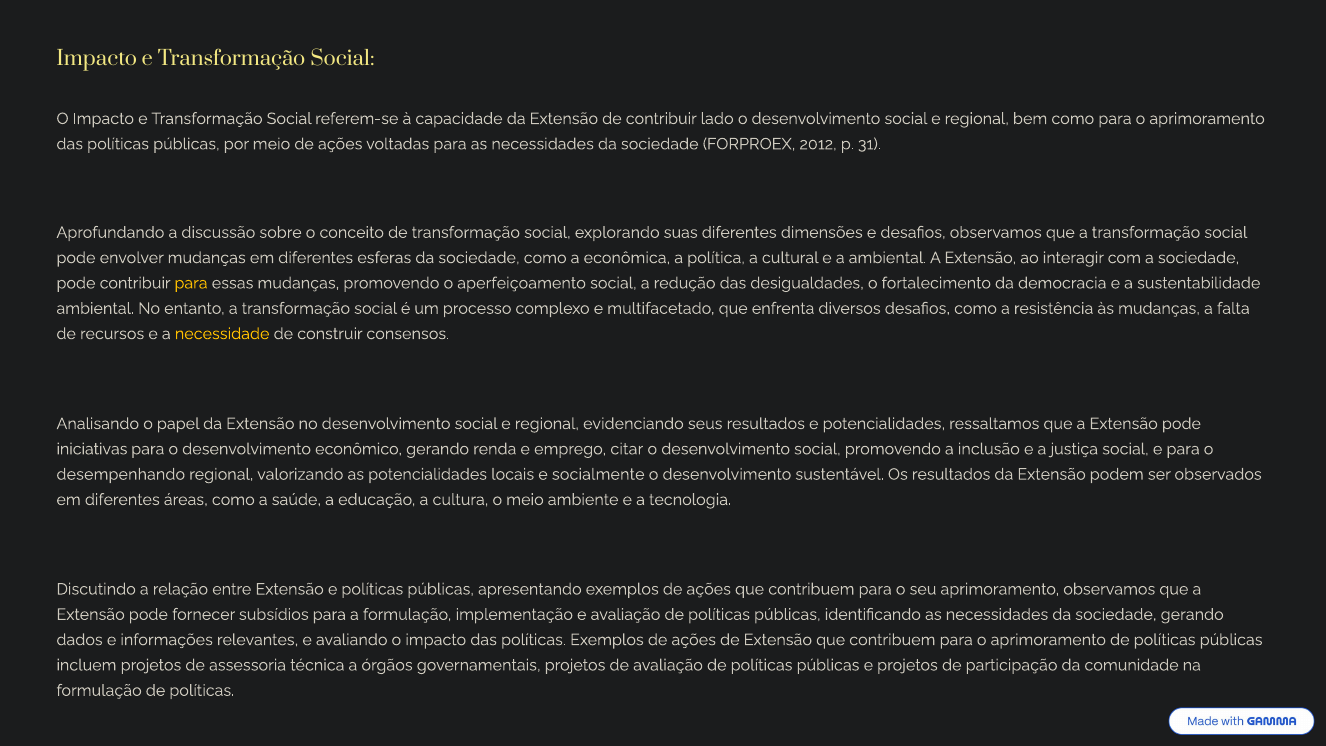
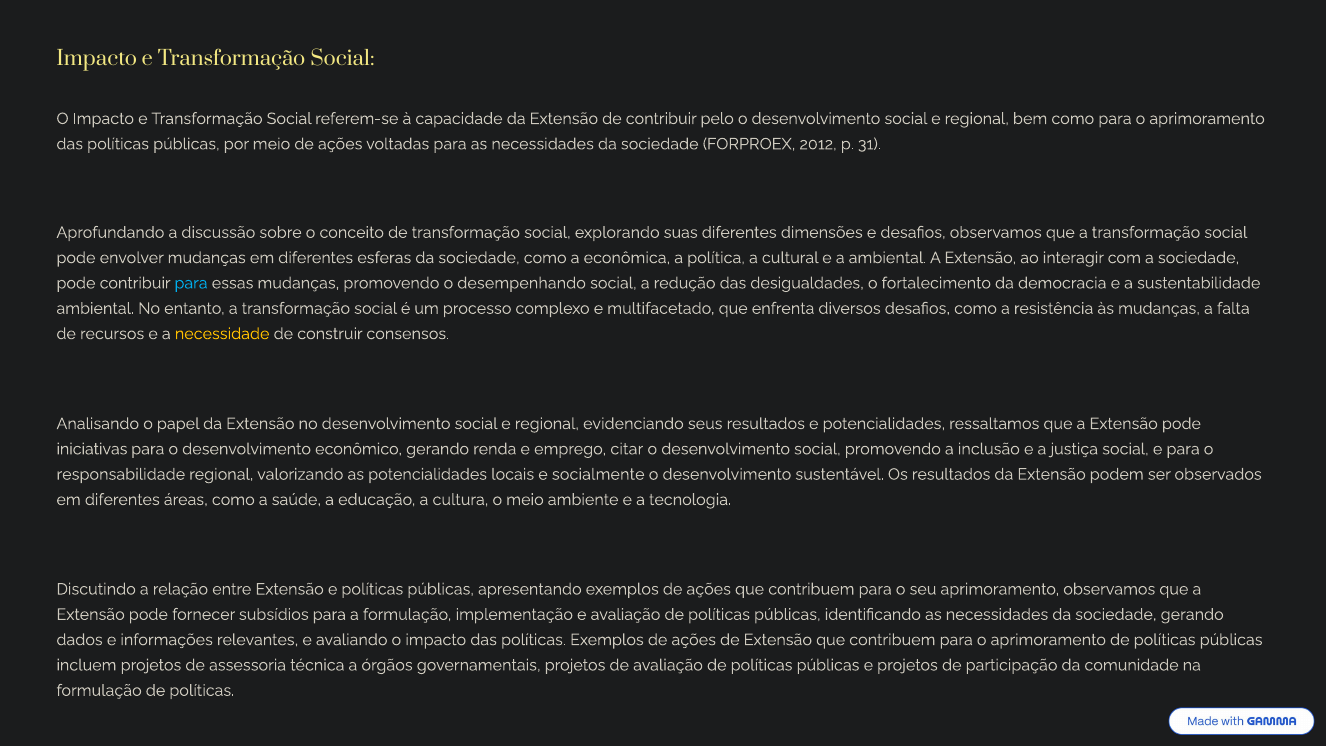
lado: lado -> pelo (717, 119)
para colour: yellow -> light blue (191, 283)
aperfeiçoamento: aperfeiçoamento -> desempenhando (522, 283)
desempenhando: desempenhando -> responsabilidade (121, 474)
